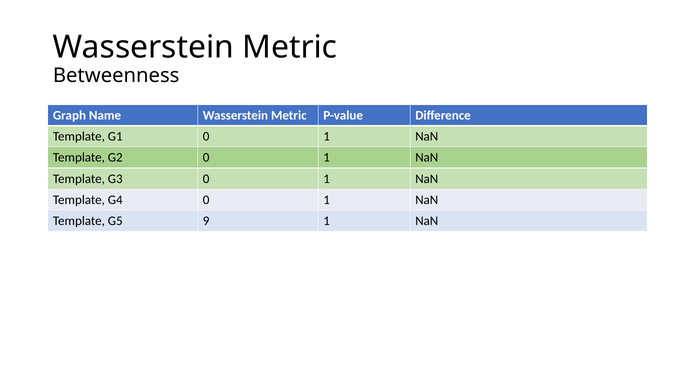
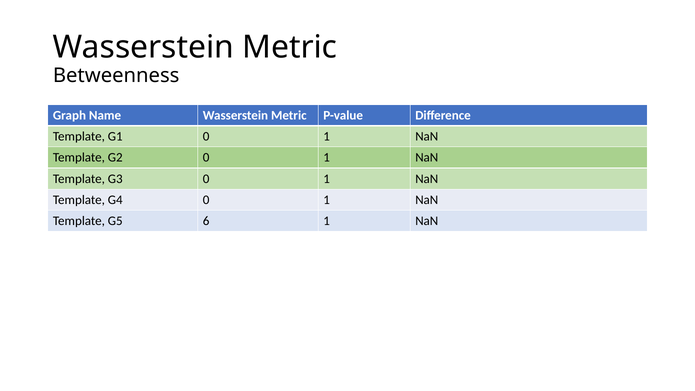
9: 9 -> 6 (206, 221)
